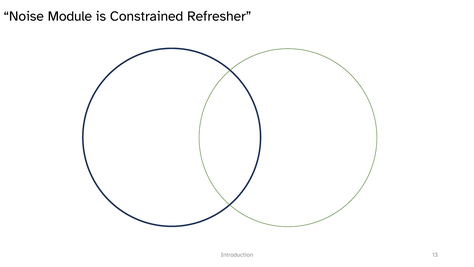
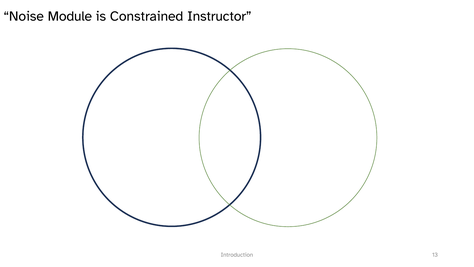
Refresher: Refresher -> Instructor (219, 16)
